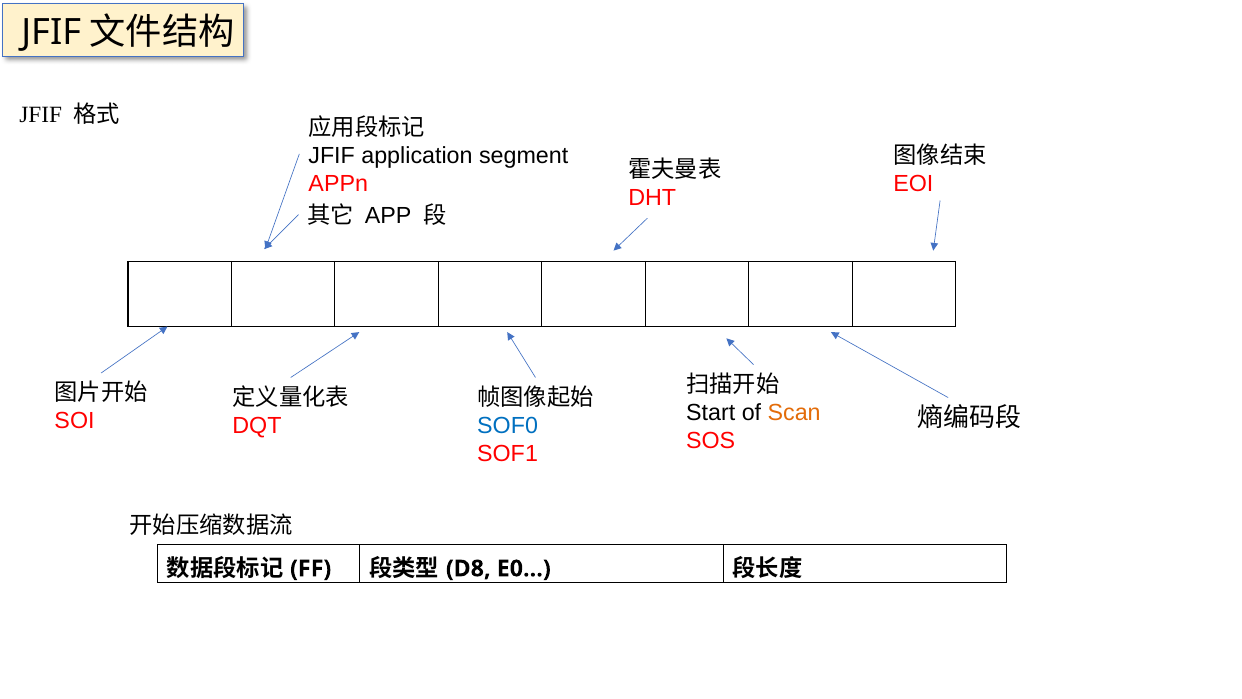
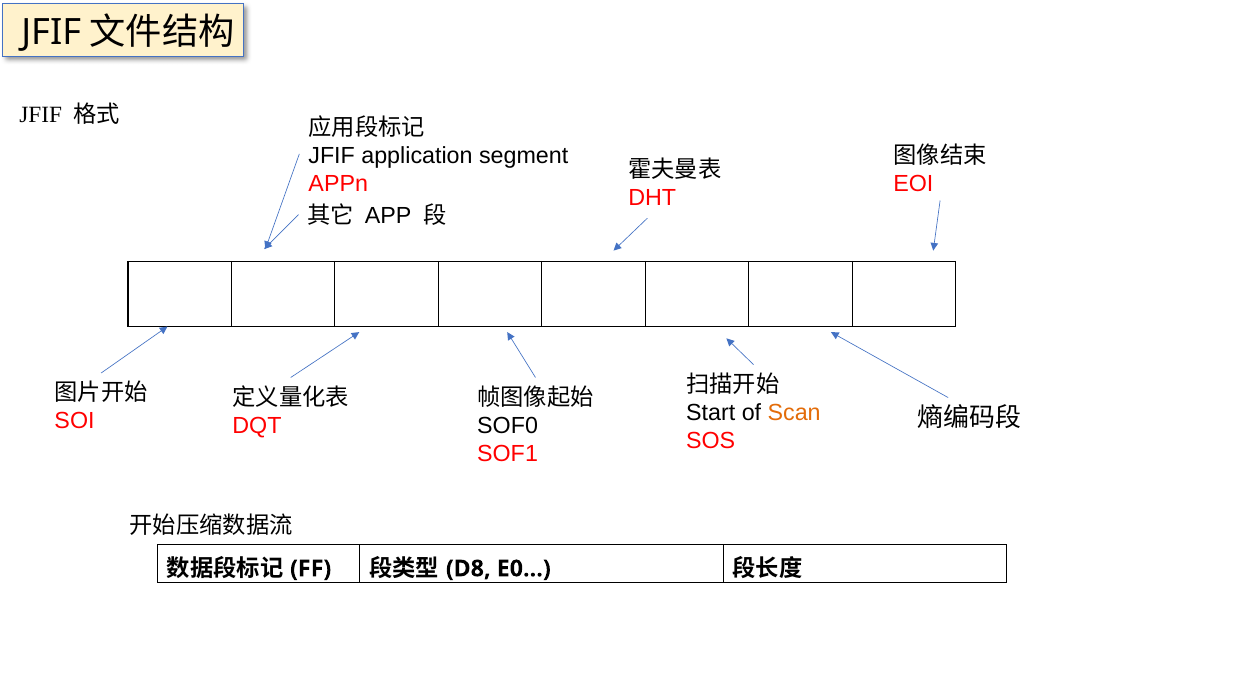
SOF0 colour: blue -> black (508, 425)
